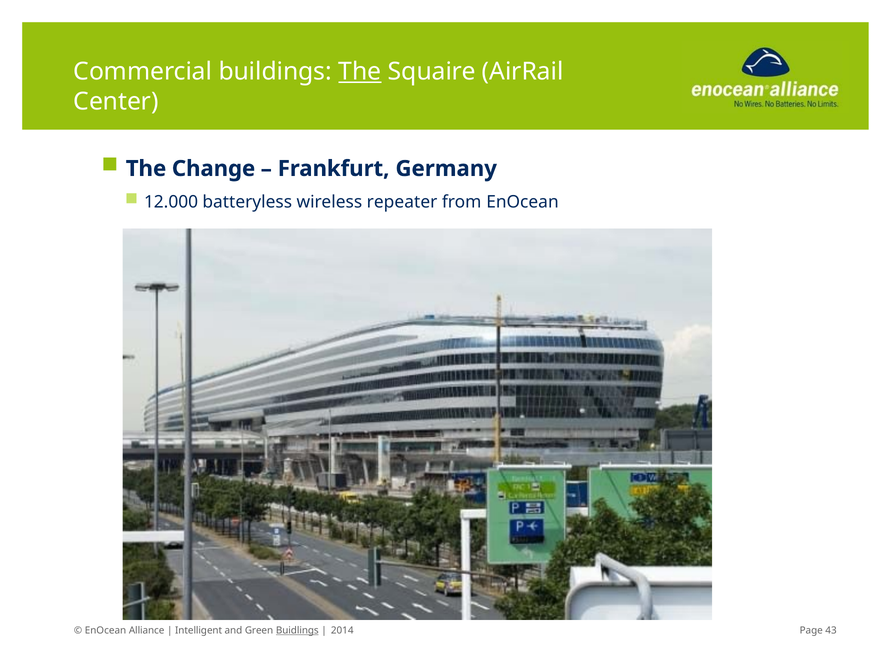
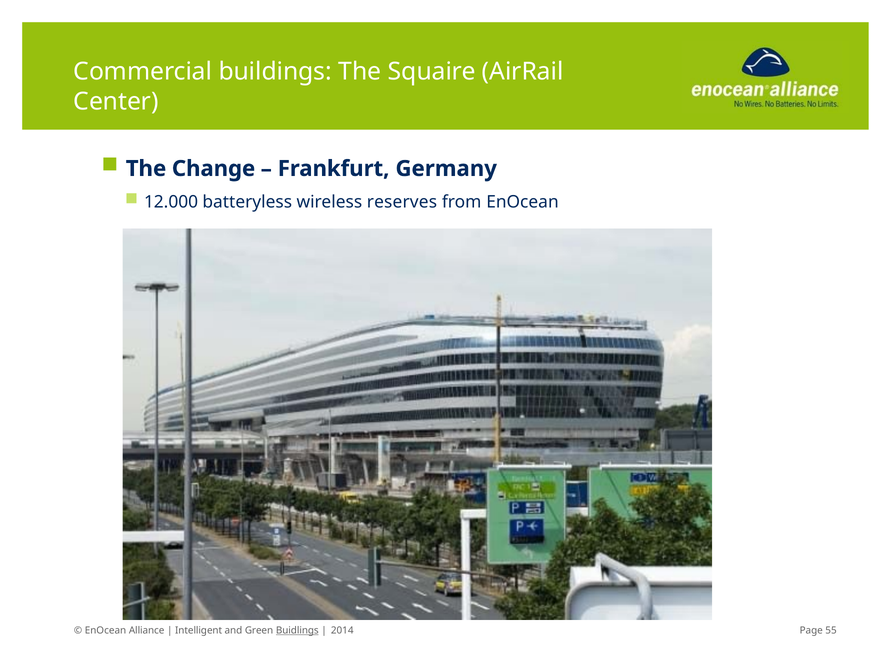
The underline: present -> none (360, 72)
repeater: repeater -> reserves (402, 202)
43: 43 -> 55 (831, 631)
